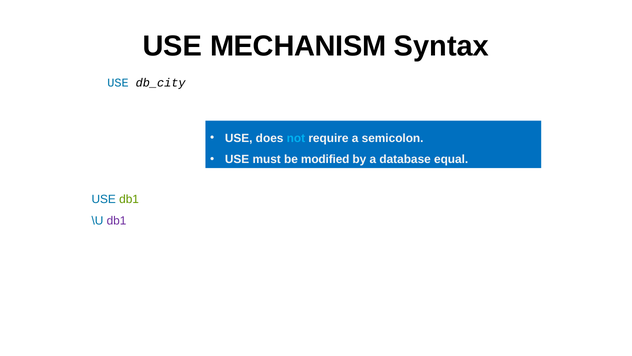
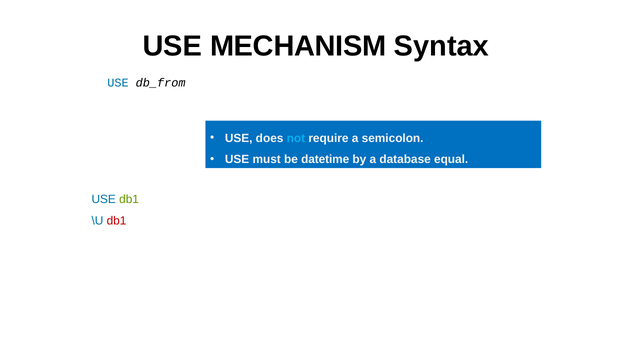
db_city: db_city -> db_from (161, 83)
modified: modified -> datetime (325, 159)
db1 colour: purple -> red (117, 220)
